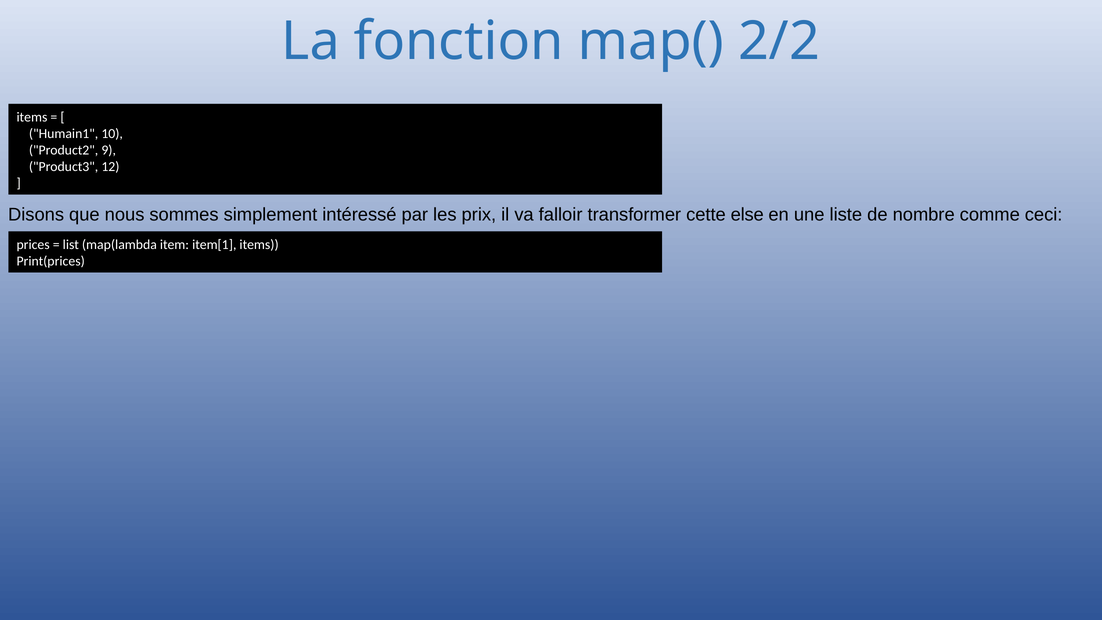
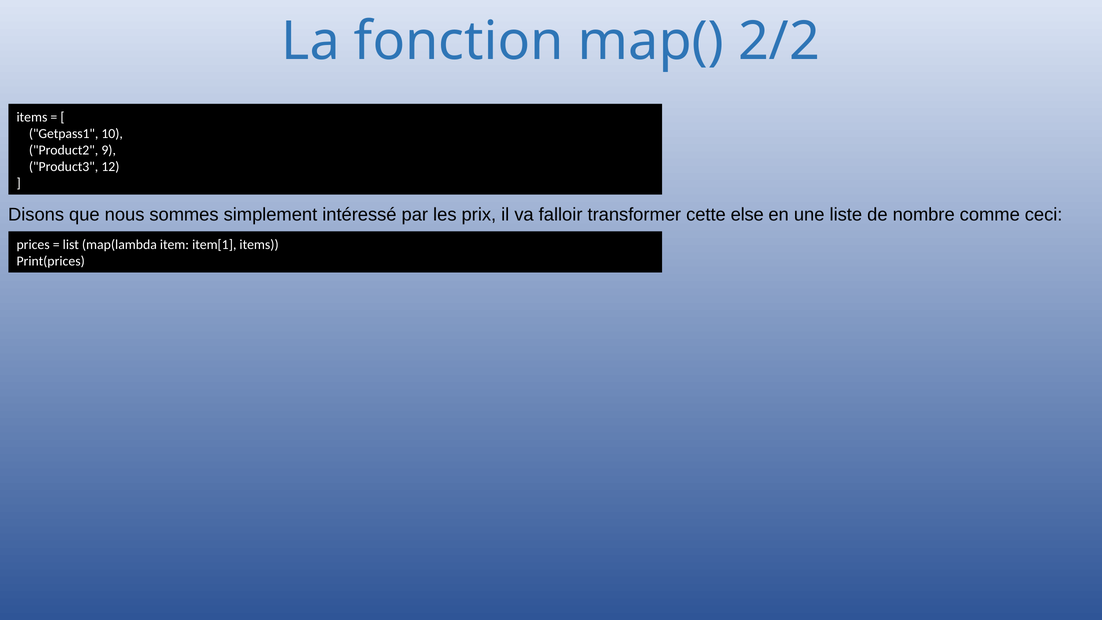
Humain1: Humain1 -> Getpass1 (64, 134)
